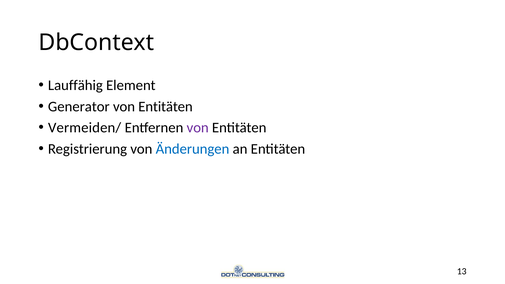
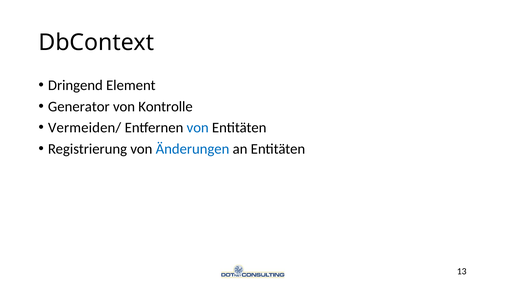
Lauffähig: Lauffähig -> Dringend (75, 85)
Entitäten: Entitäten -> Kontrolle (165, 107)
von colour: purple -> blue (198, 128)
